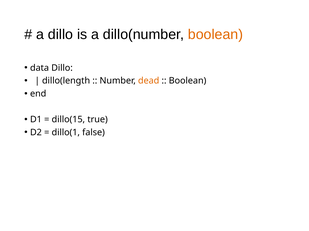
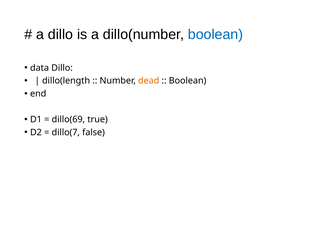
boolean colour: orange -> blue (215, 35)
dillo(15: dillo(15 -> dillo(69 (68, 120)
dillo(1: dillo(1 -> dillo(7 (66, 133)
